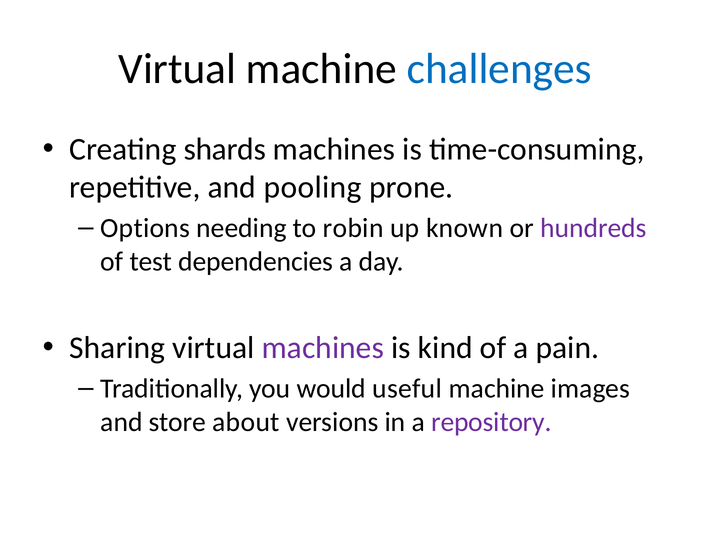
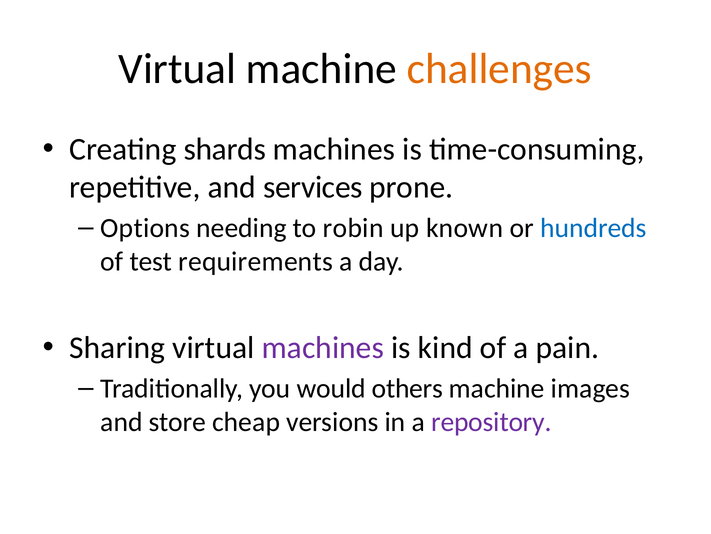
challenges colour: blue -> orange (499, 69)
pooling: pooling -> services (313, 187)
hundreds colour: purple -> blue (593, 228)
dependencies: dependencies -> requirements (256, 261)
useful: useful -> others (407, 388)
about: about -> cheap (246, 421)
